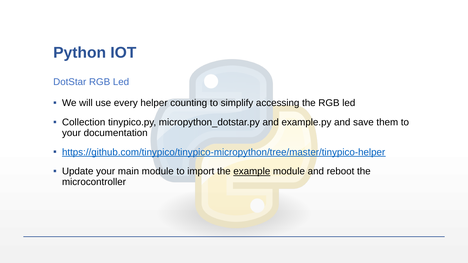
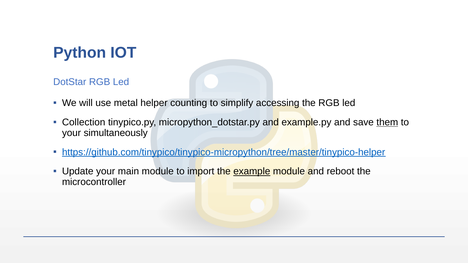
every: every -> metal (126, 103)
them underline: none -> present (387, 122)
documentation: documentation -> simultaneously (116, 133)
